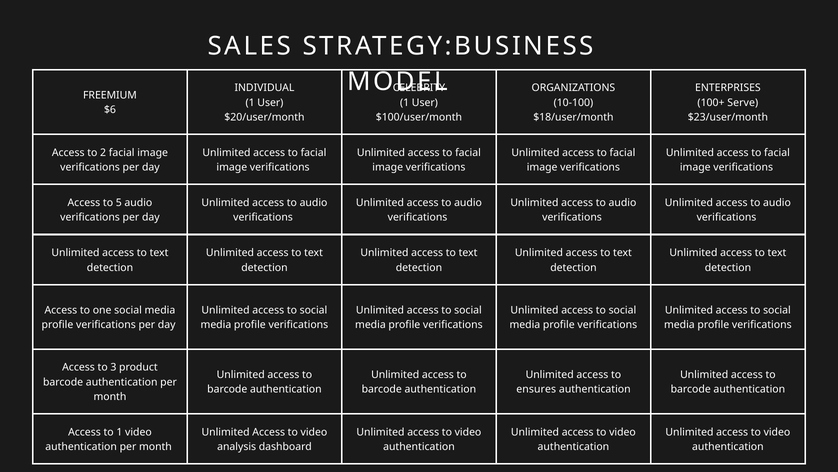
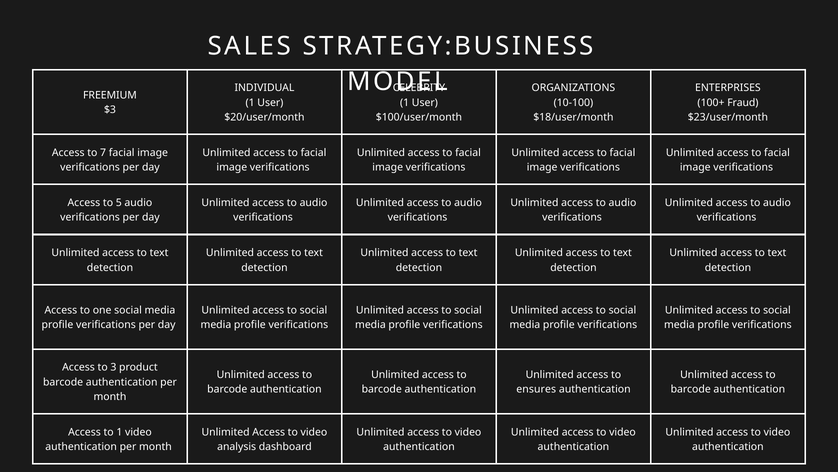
Serve: Serve -> Fraud (743, 102)
$6: $6 -> $3 (110, 110)
2: 2 -> 7 (103, 152)
